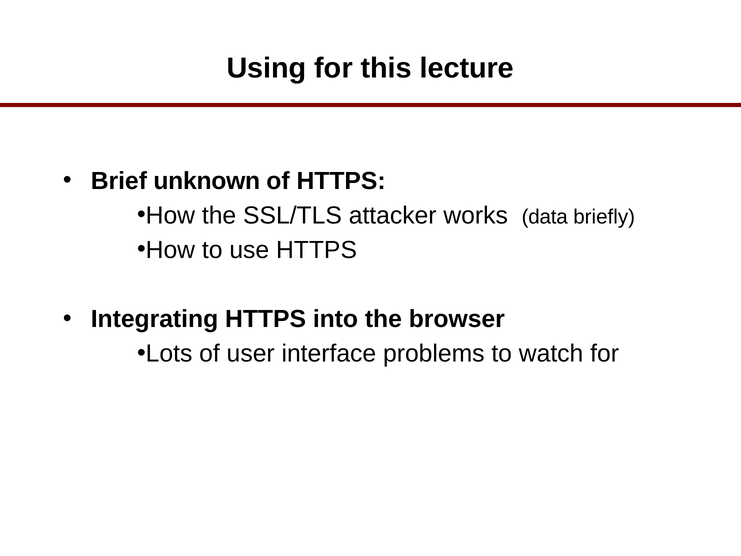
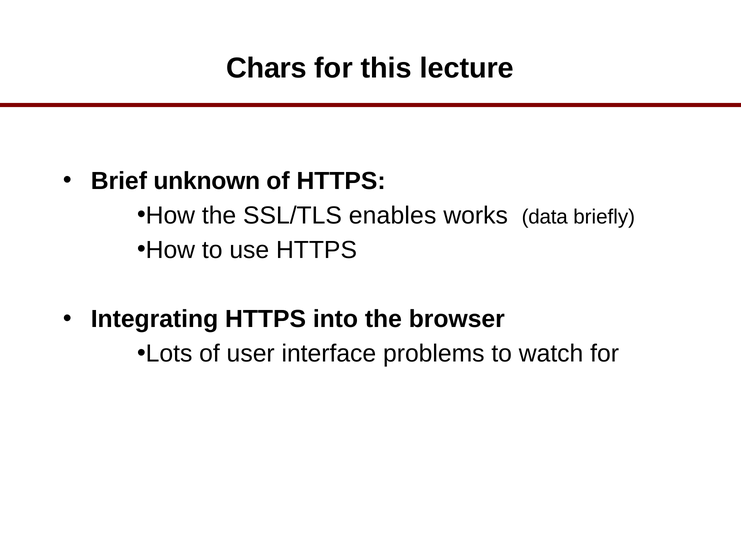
Using: Using -> Chars (267, 68)
attacker: attacker -> enables (393, 215)
